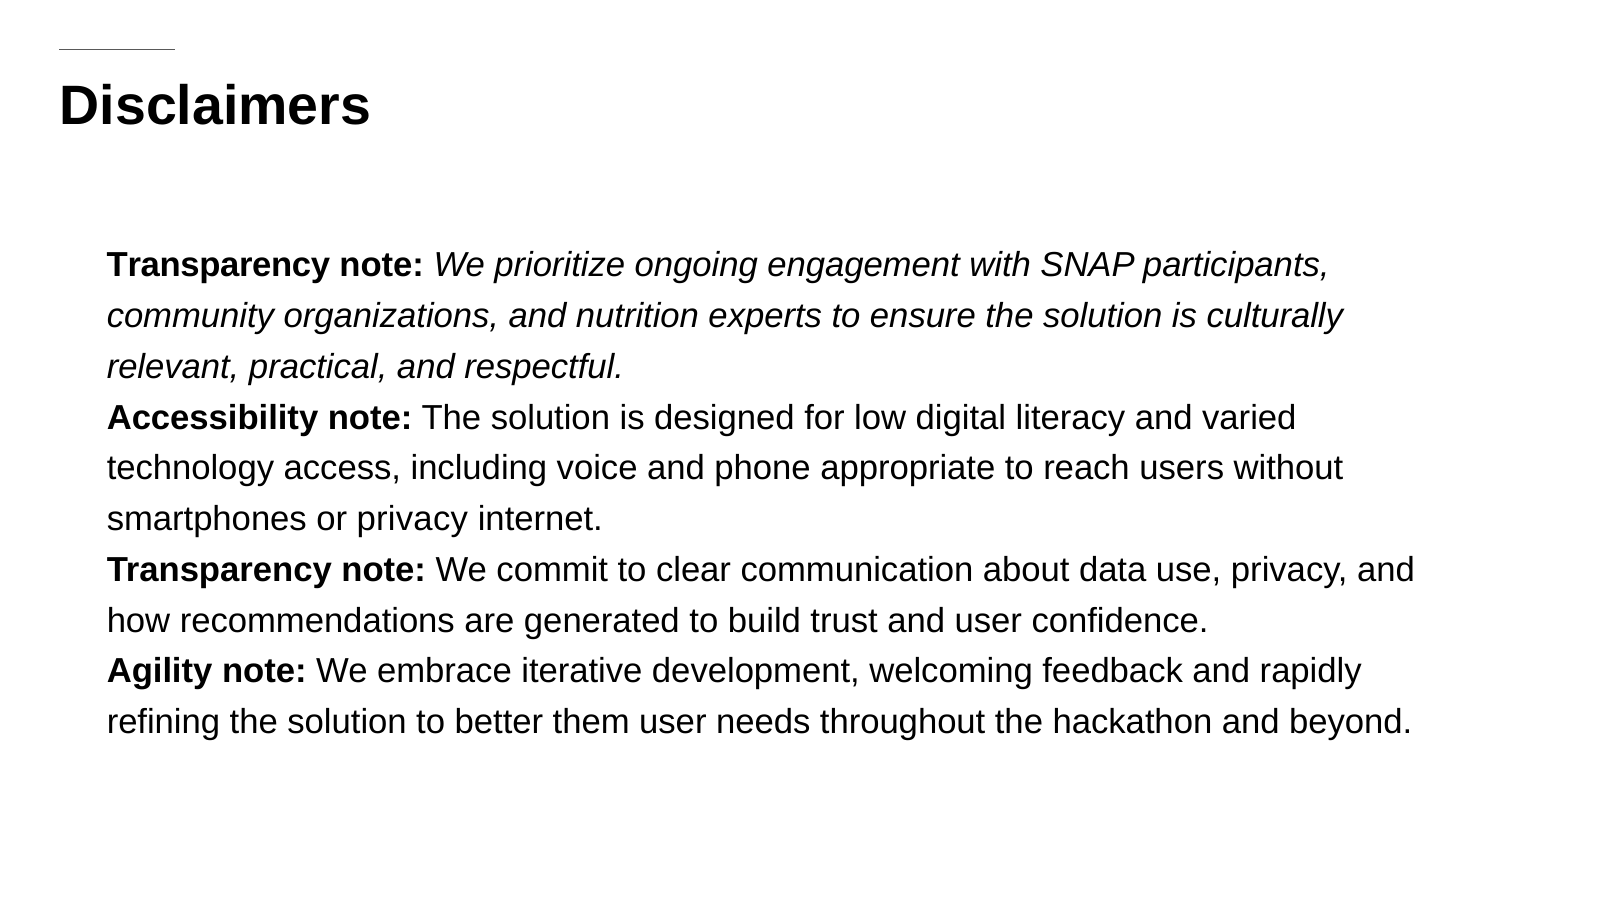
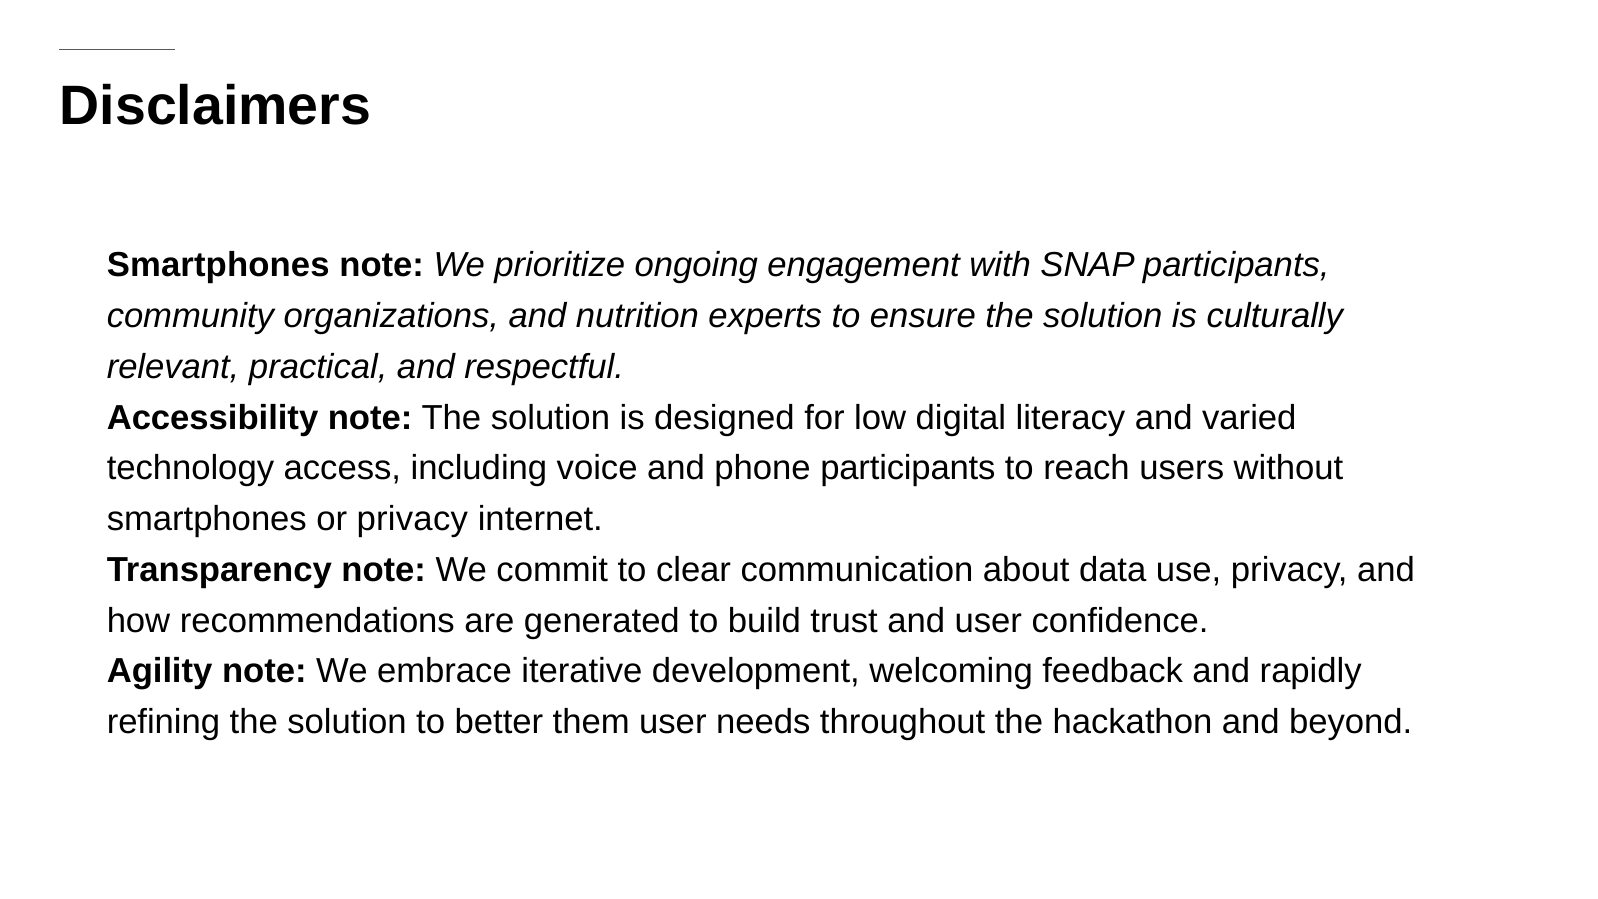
Transparency: Transparency -> Smartphones (218, 265)
phone appropriate: appropriate -> participants (908, 468)
